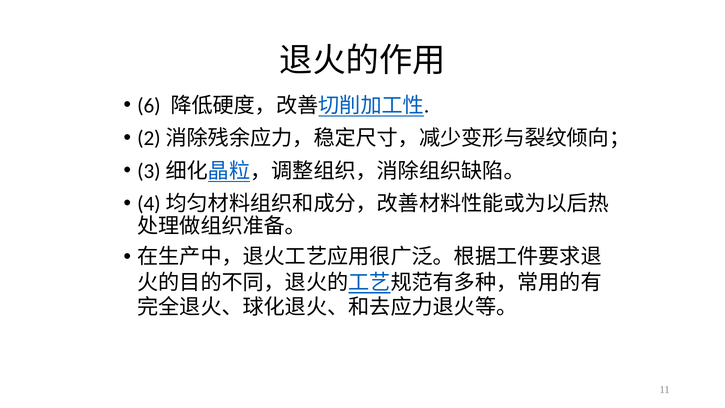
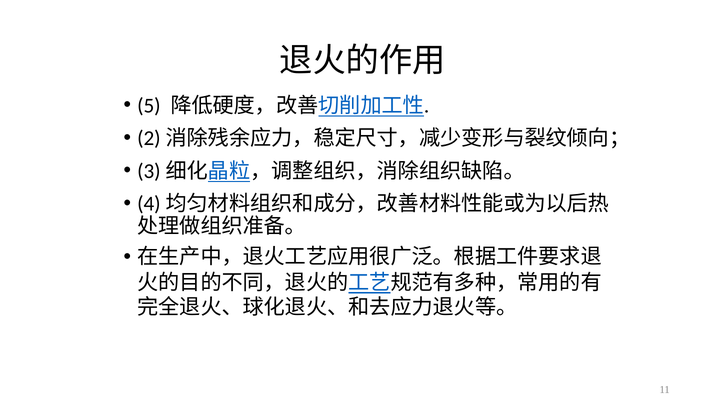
6: 6 -> 5 (149, 106)
